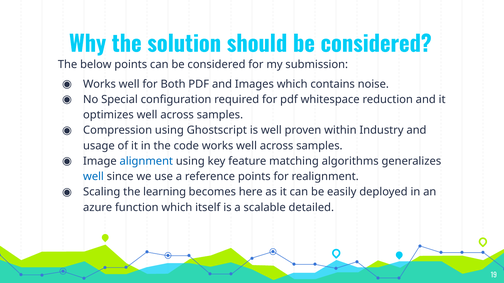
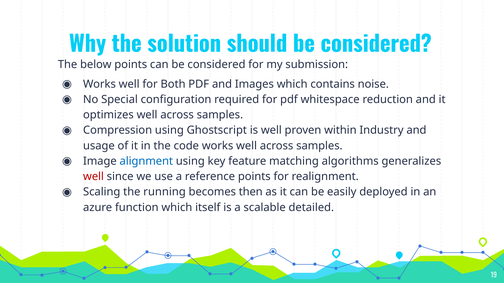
well colour: blue -> red (93, 177)
learning: learning -> running (165, 192)
here: here -> then (251, 192)
